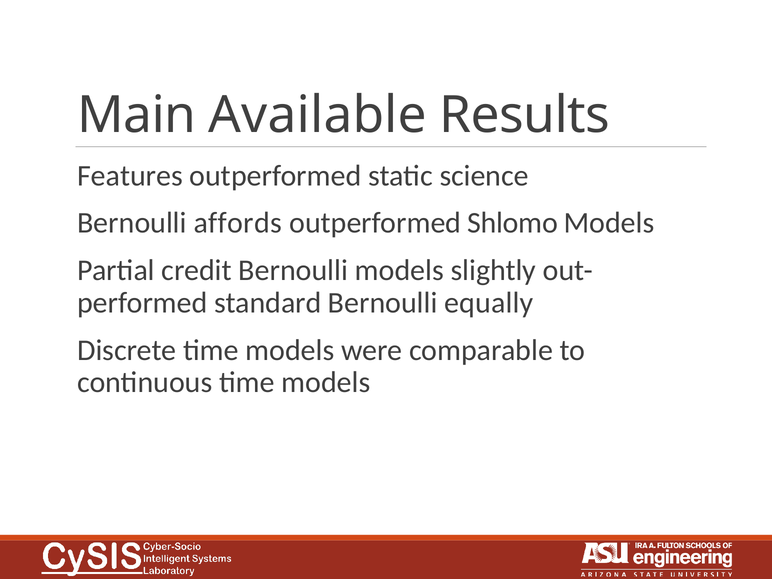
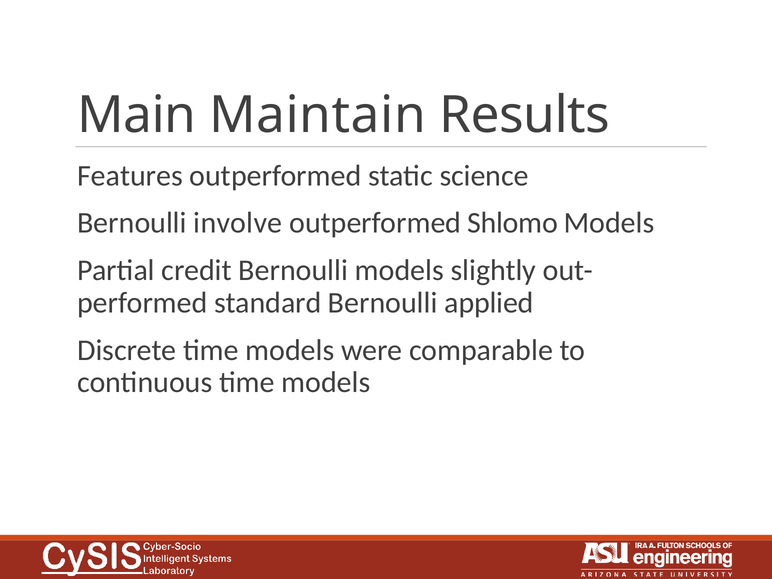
Available: Available -> Maintain (317, 115)
affords: affords -> involve (238, 223)
equally: equally -> applied (489, 303)
